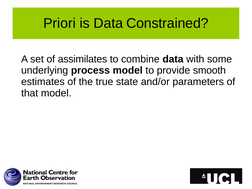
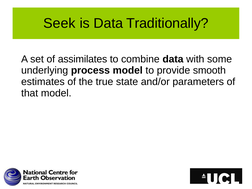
Priori: Priori -> Seek (59, 23)
Constrained: Constrained -> Traditionally (167, 23)
